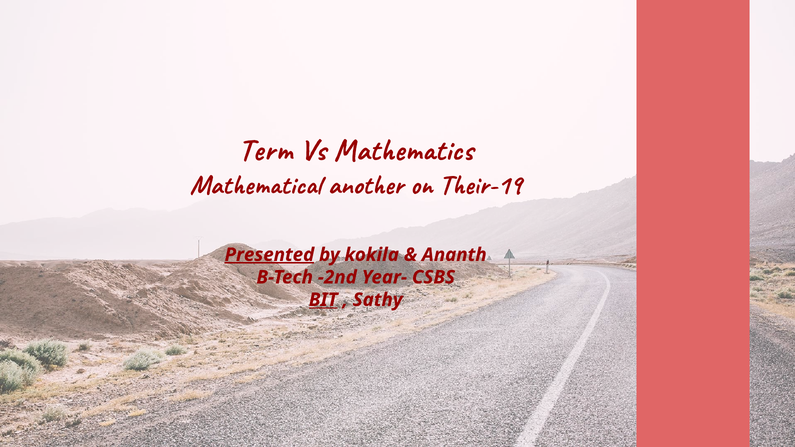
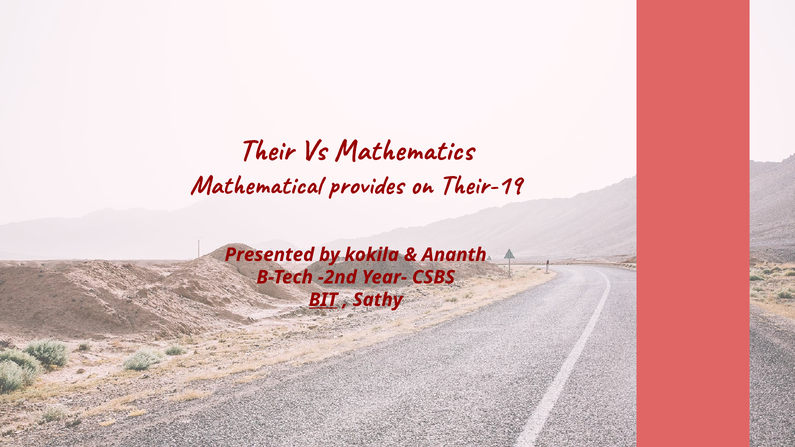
Term: Term -> Their (266, 150)
another: another -> provides (365, 185)
Presented underline: present -> none (269, 255)
